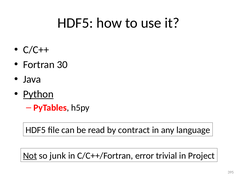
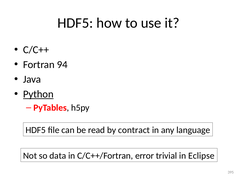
30: 30 -> 94 (62, 64)
Not underline: present -> none (30, 155)
junk: junk -> data (58, 155)
Project: Project -> Eclipse (201, 155)
